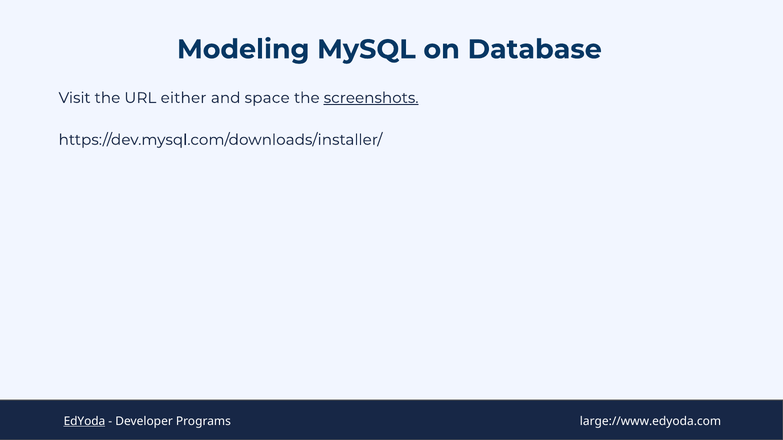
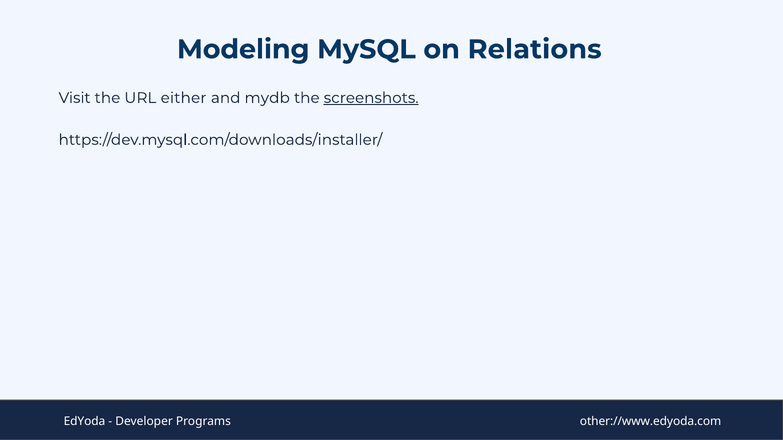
Database: Database -> Relations (535, 49)
space: space -> mydb (267, 98)
EdYoda underline: present -> none (84, 422)
large://www.edyoda.com: large://www.edyoda.com -> other://www.edyoda.com (651, 422)
